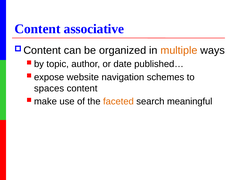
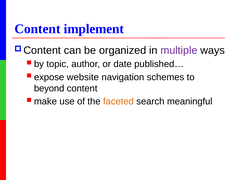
associative: associative -> implement (94, 29)
multiple colour: orange -> purple (179, 51)
spaces: spaces -> beyond (49, 89)
